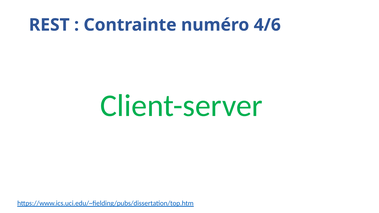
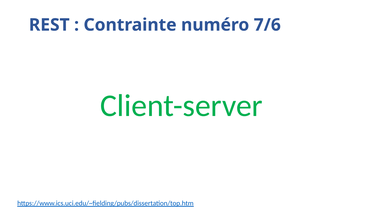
4/6: 4/6 -> 7/6 (267, 25)
